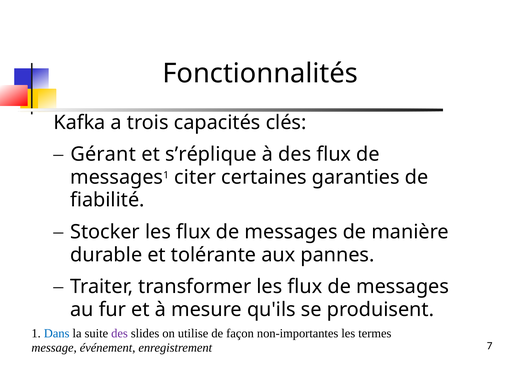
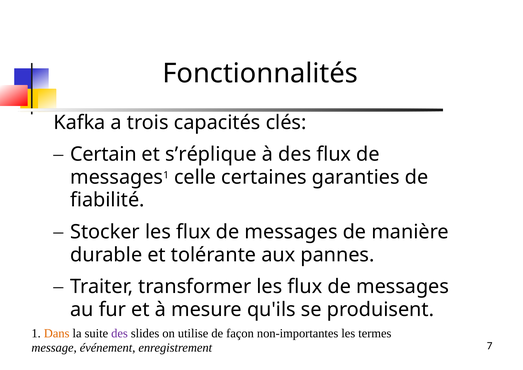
Gérant: Gérant -> Certain (103, 154)
citer: citer -> celle (195, 177)
Dans colour: blue -> orange (57, 333)
